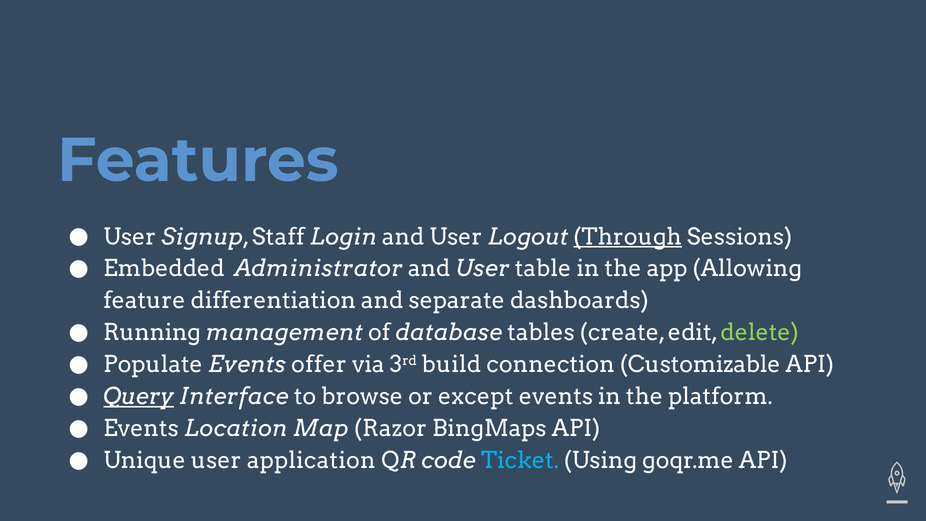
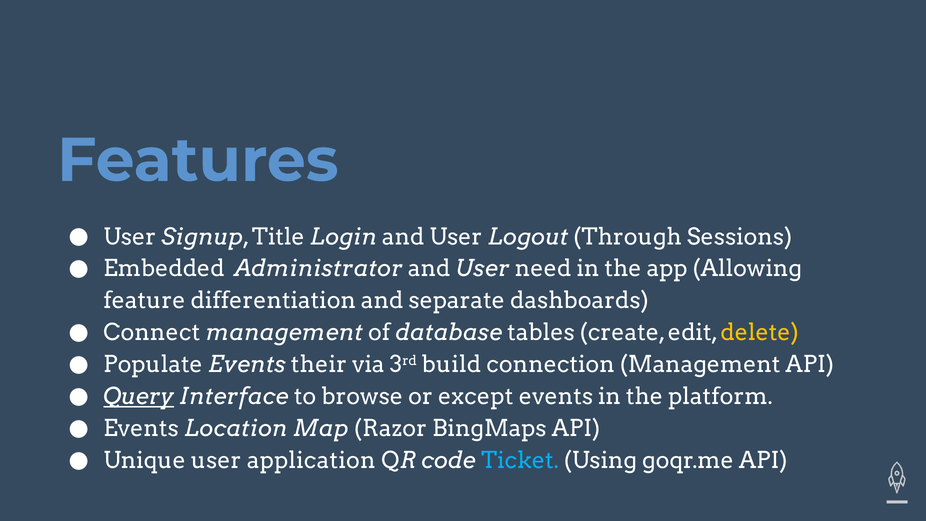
Staff: Staff -> Title (278, 237)
Through underline: present -> none (628, 237)
table: table -> need (543, 269)
Running: Running -> Connect (152, 333)
delete colour: light green -> yellow (760, 333)
offer: offer -> their (319, 365)
connection Customizable: Customizable -> Management (700, 365)
